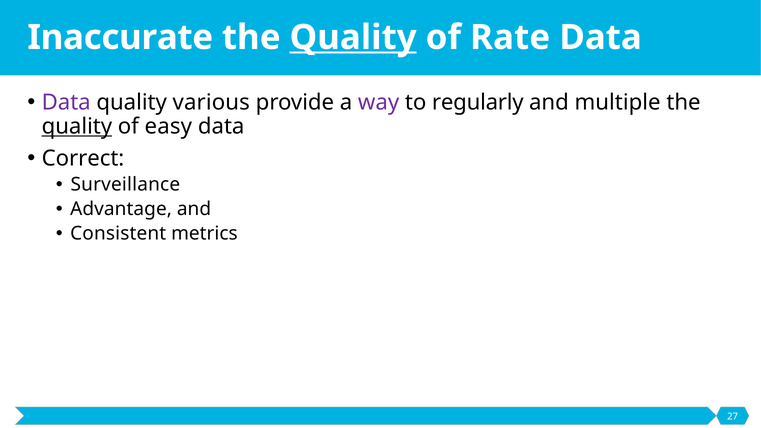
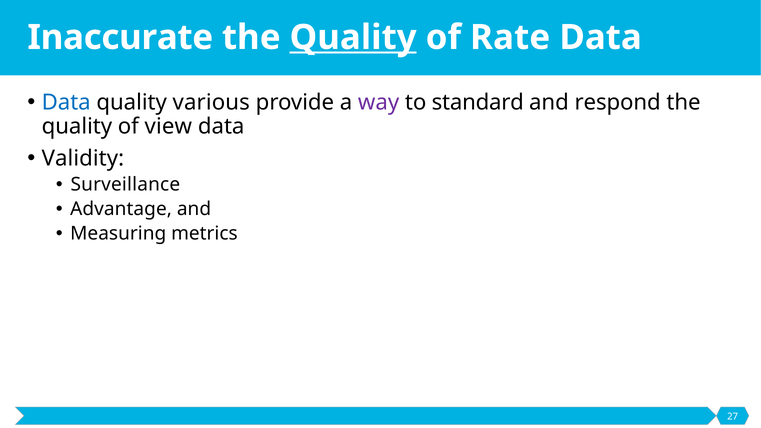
Data colour: purple -> blue (66, 103)
regularly: regularly -> standard (478, 103)
multiple: multiple -> respond (618, 103)
quality underline: present -> none (77, 127)
easy: easy -> view (168, 127)
Correct: Correct -> Validity (83, 158)
Consistent: Consistent -> Measuring (118, 234)
